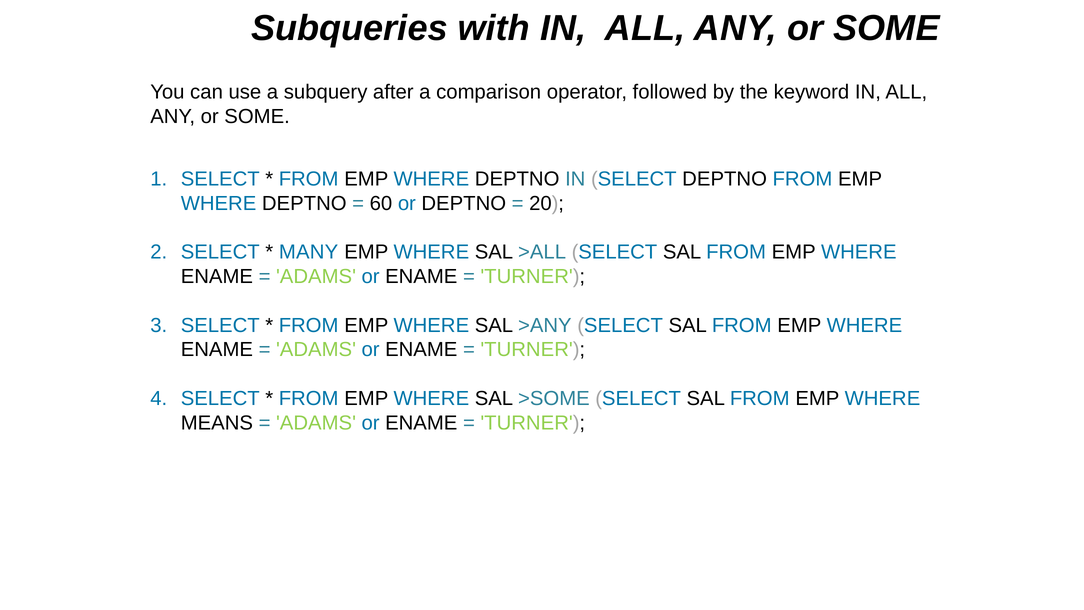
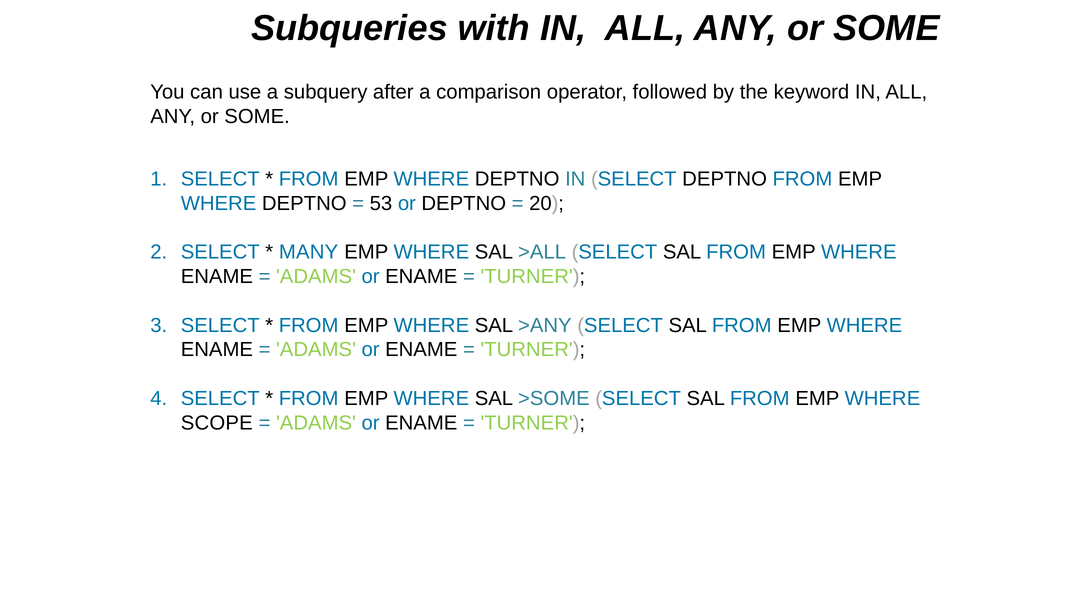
60: 60 -> 53 (381, 203)
MEANS: MEANS -> SCOPE (217, 423)
